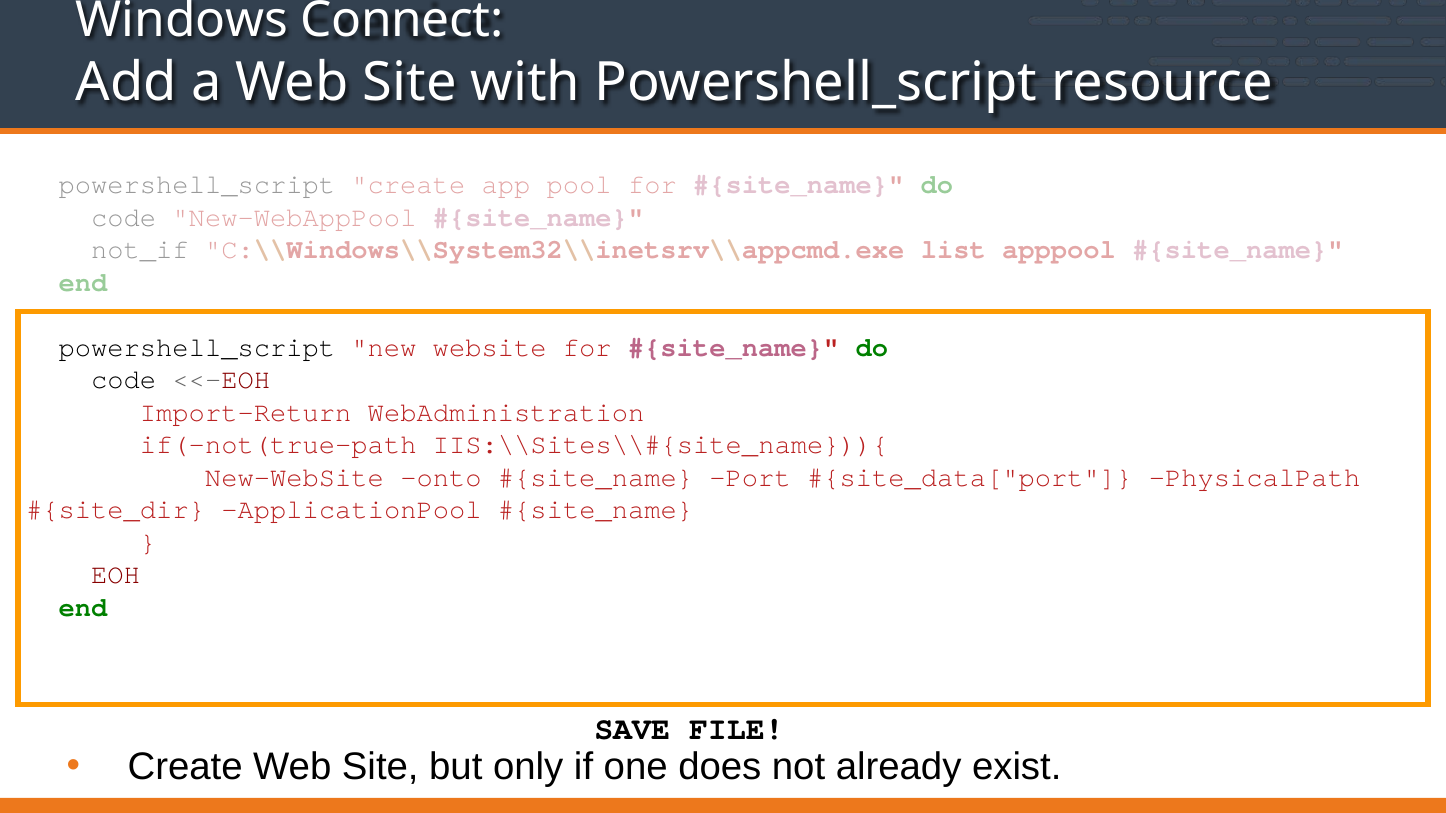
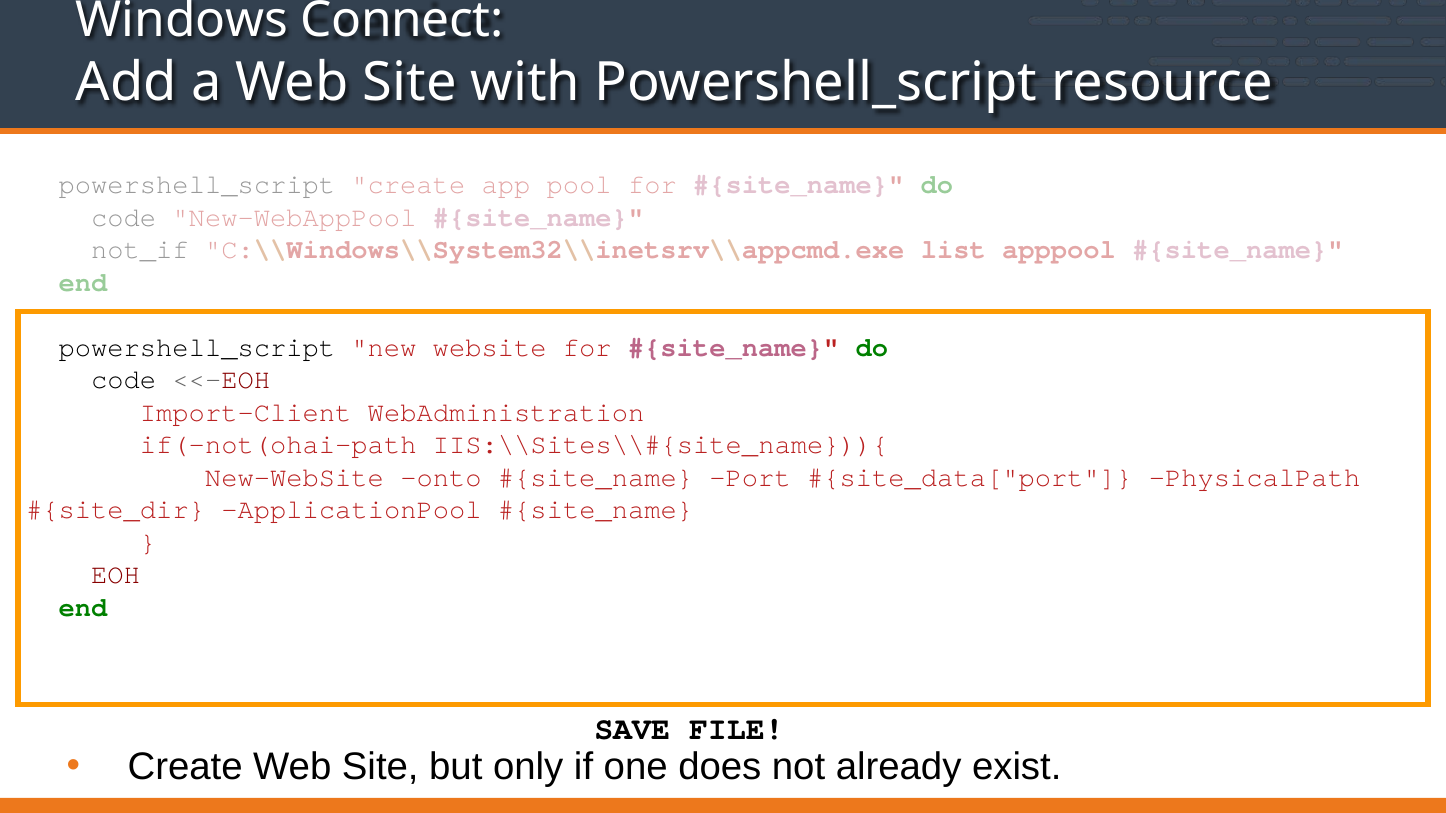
Import-Return: Import-Return -> Import-Client (246, 413)
if(-not(true-path: if(-not(true-path -> if(-not(ohai-path (278, 445)
